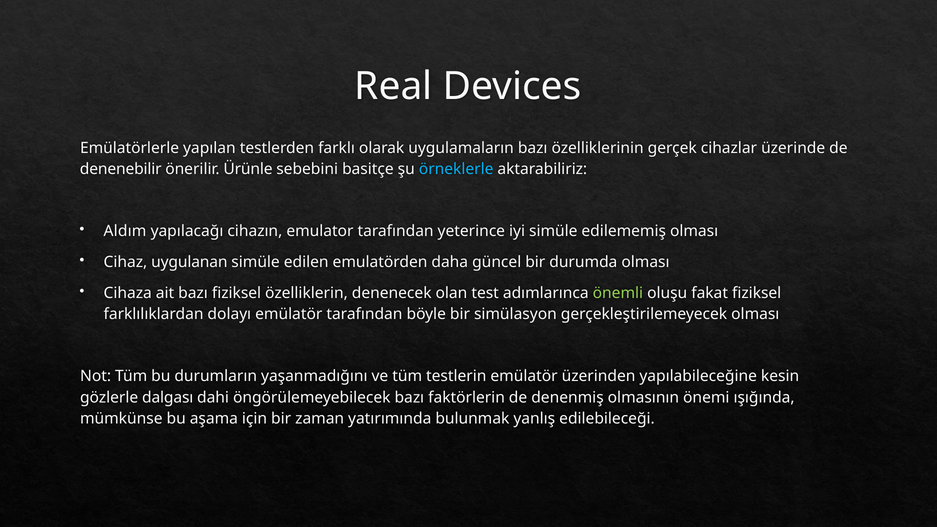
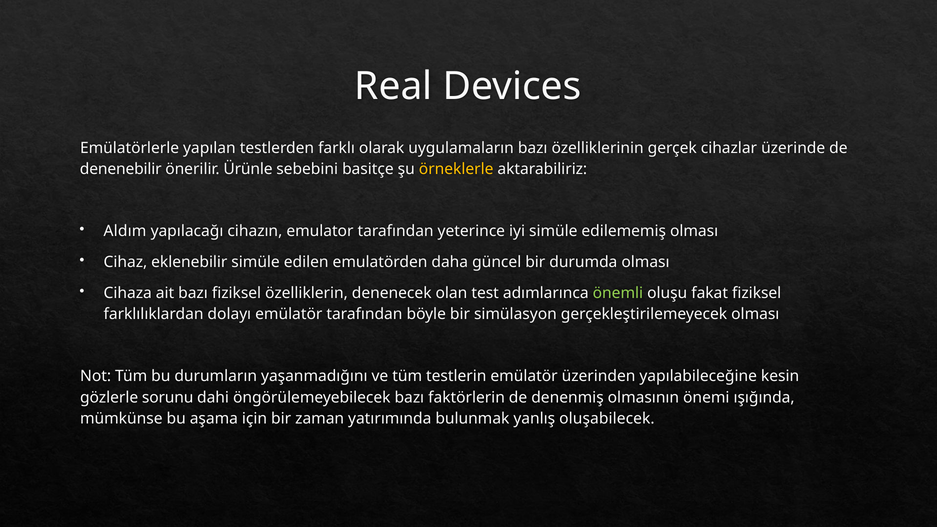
örneklerle colour: light blue -> yellow (456, 169)
uygulanan: uygulanan -> eklenebilir (189, 262)
dalgası: dalgası -> sorunu (168, 397)
edilebileceği: edilebileceği -> oluşabilecek (607, 419)
